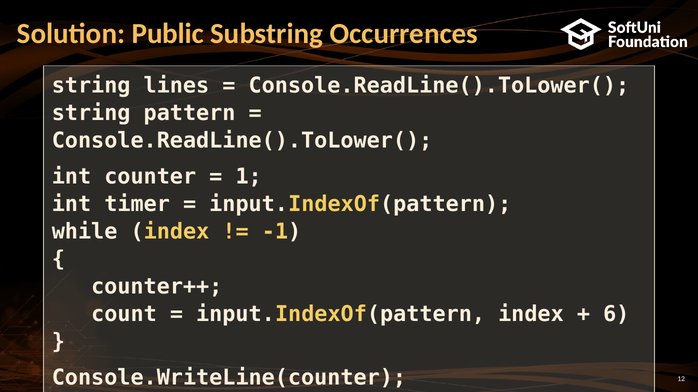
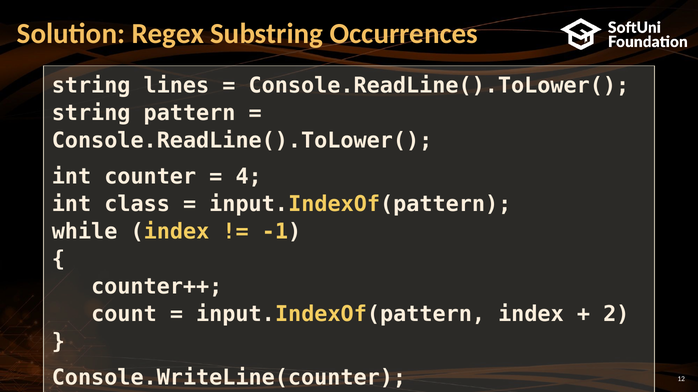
Public: Public -> Regex (168, 34)
1: 1 -> 4 (249, 177)
timer: timer -> class (137, 205)
6: 6 -> 2 (616, 315)
